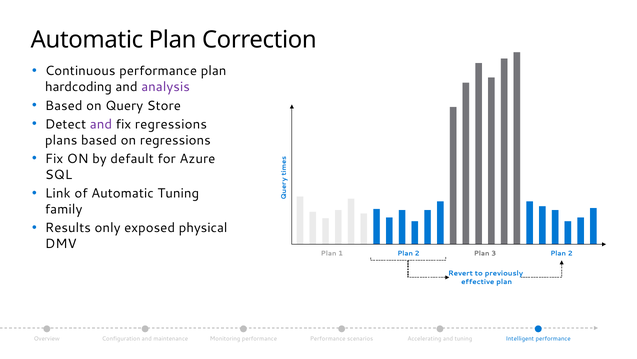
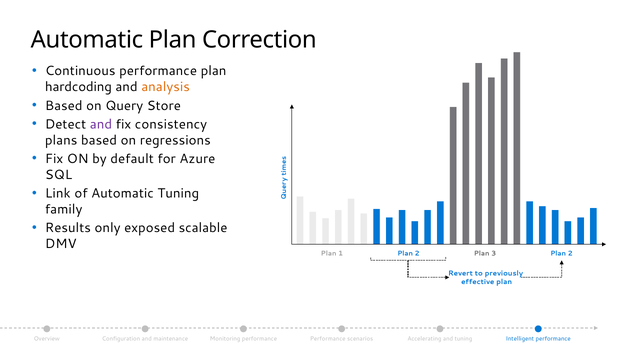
analysis colour: purple -> orange (166, 87)
fix regressions: regressions -> consistency (171, 124)
physical: physical -> scalable (203, 228)
